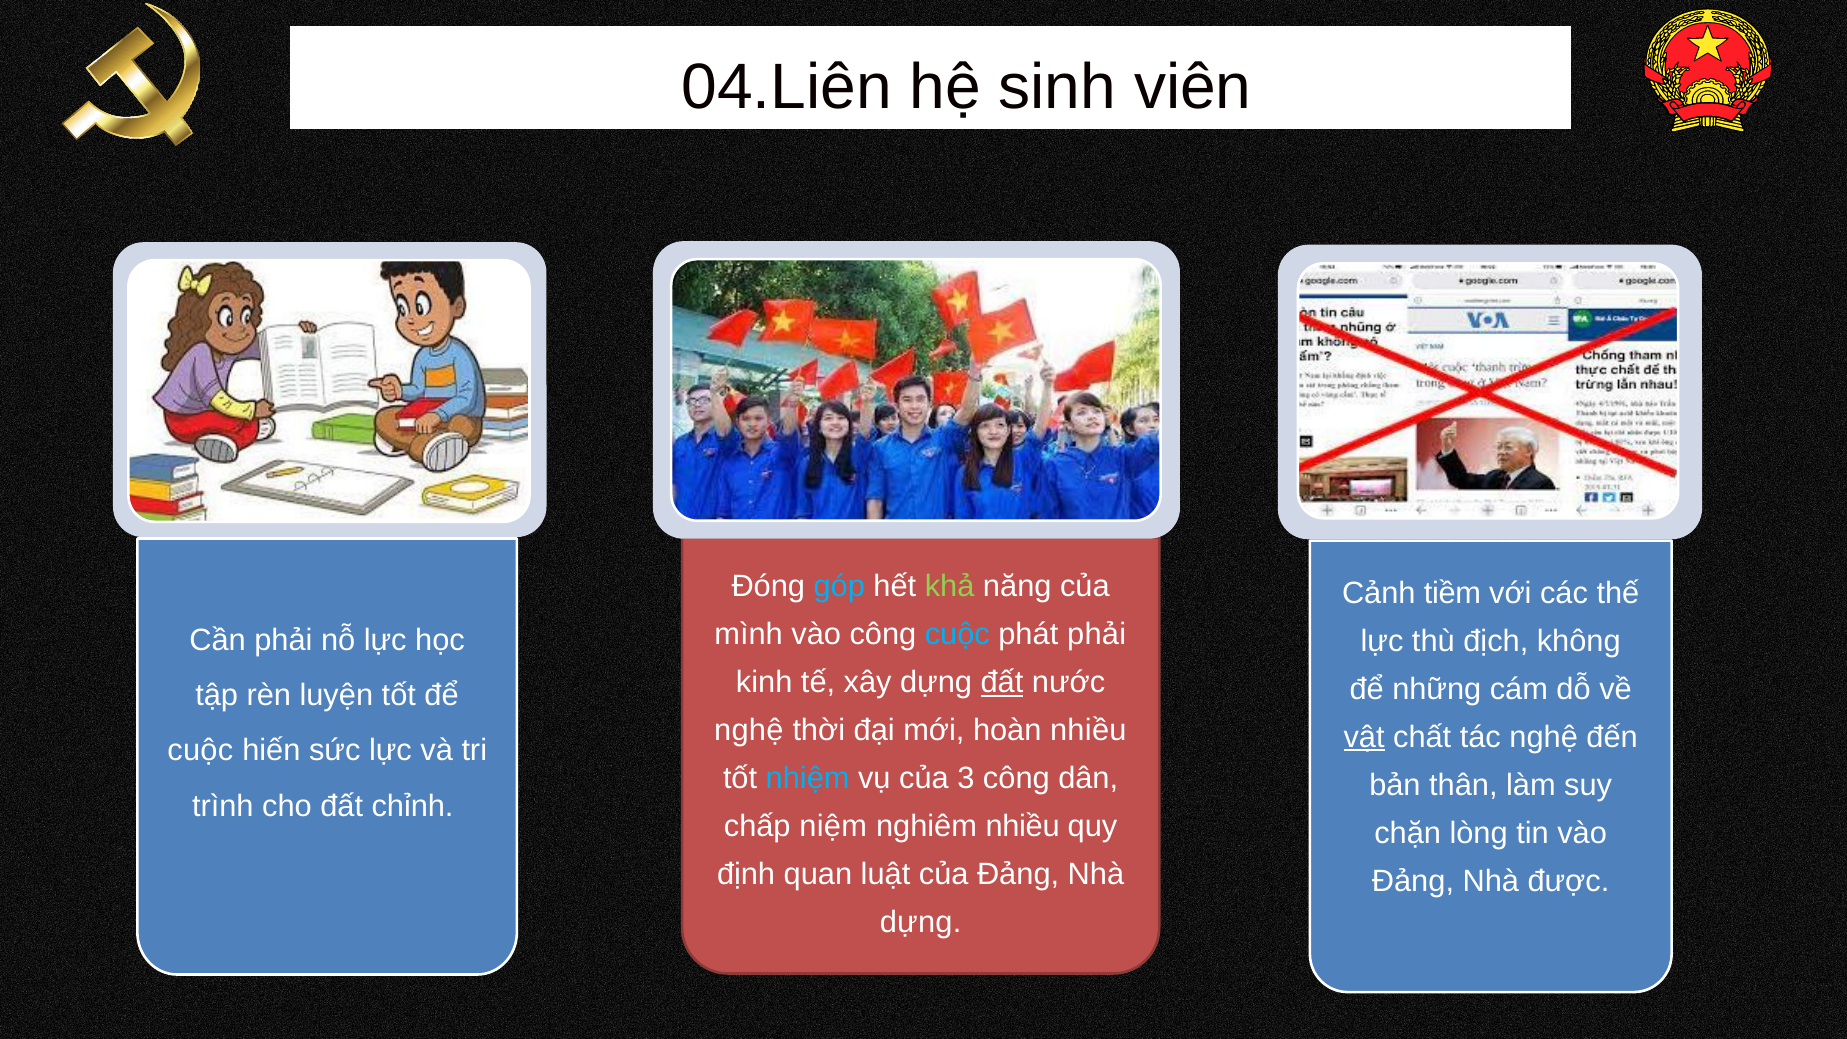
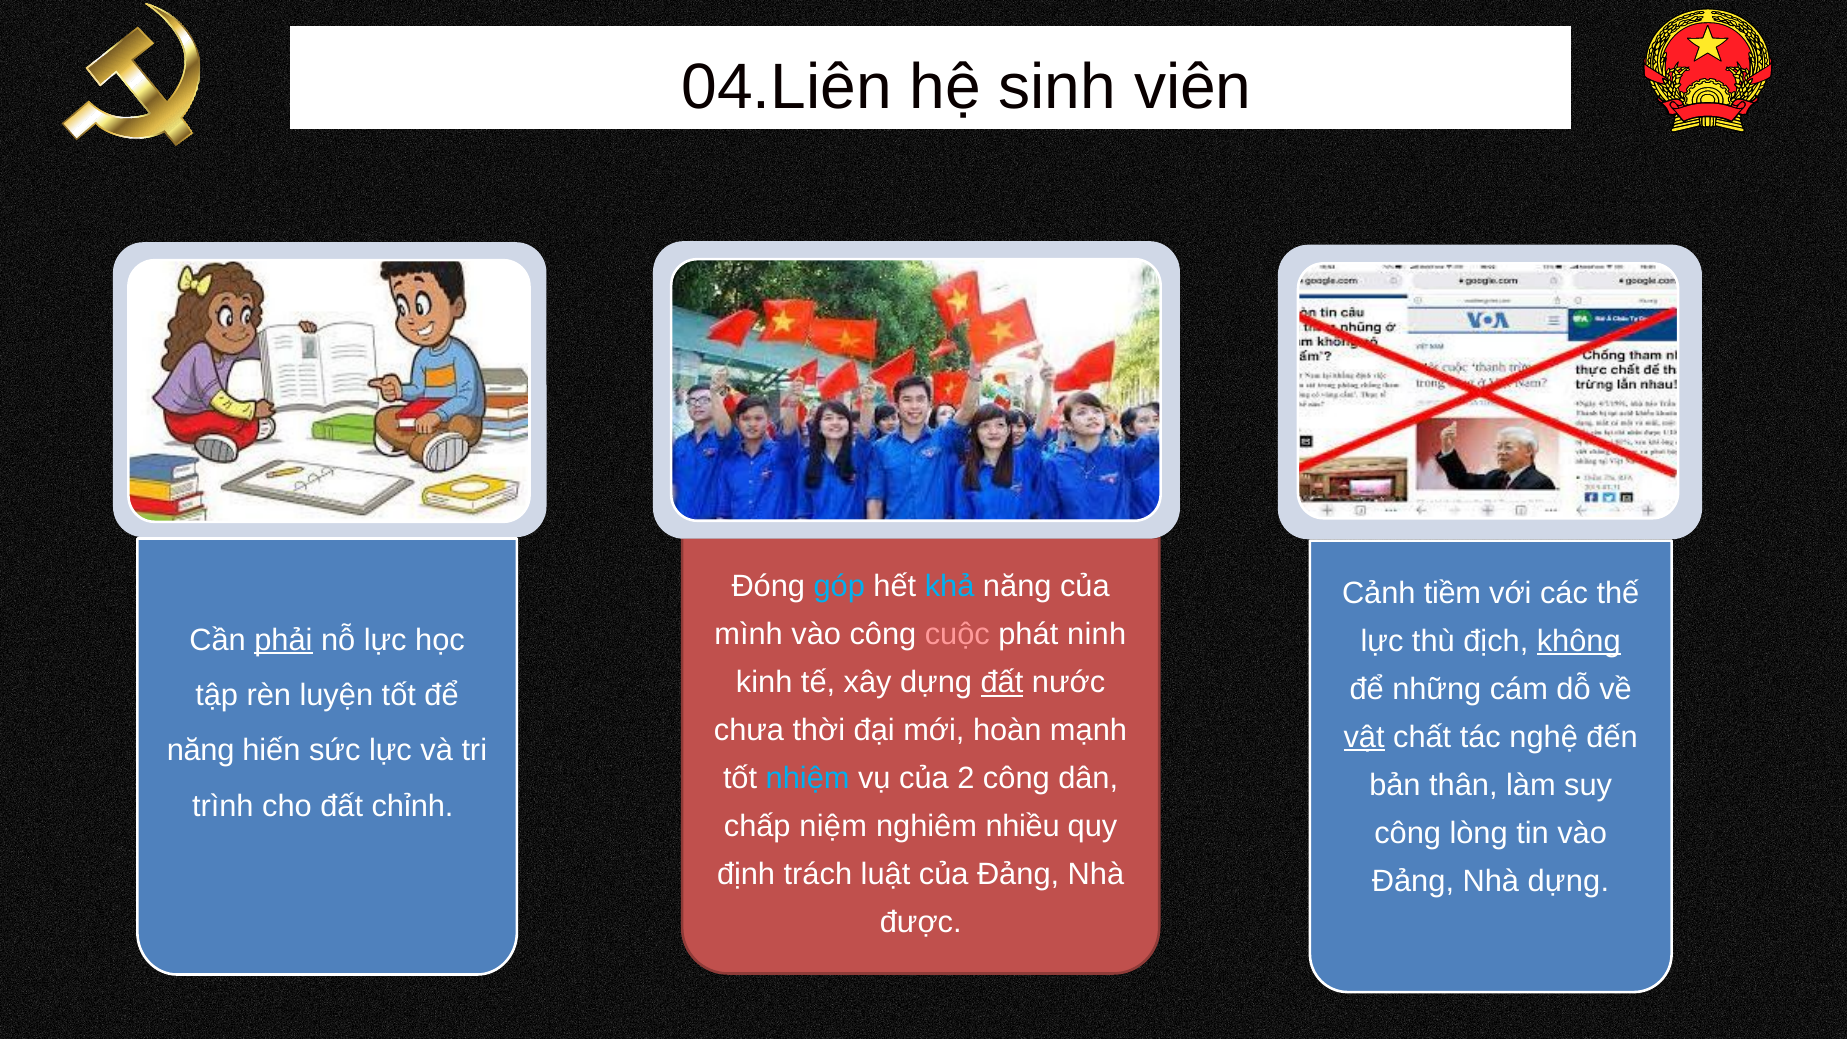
khả colour: light green -> light blue (950, 586)
cuộc colour: light blue -> pink (957, 634)
phát phải: phải -> ninh (1097, 634)
phải underline: none -> present (283, 640)
không underline: none -> present (1579, 641)
nghệ: nghệ -> chưa (749, 730)
hoàn nhiều: nhiều -> mạnh (1088, 730)
cuộc: cuộc -> năng (201, 751)
3: 3 -> 2 (966, 778)
chặn: chặn -> công (1408, 833)
quan: quan -> trách (818, 874)
Nhà được: được -> dựng (1568, 881)
dựng: dựng -> được (921, 922)
